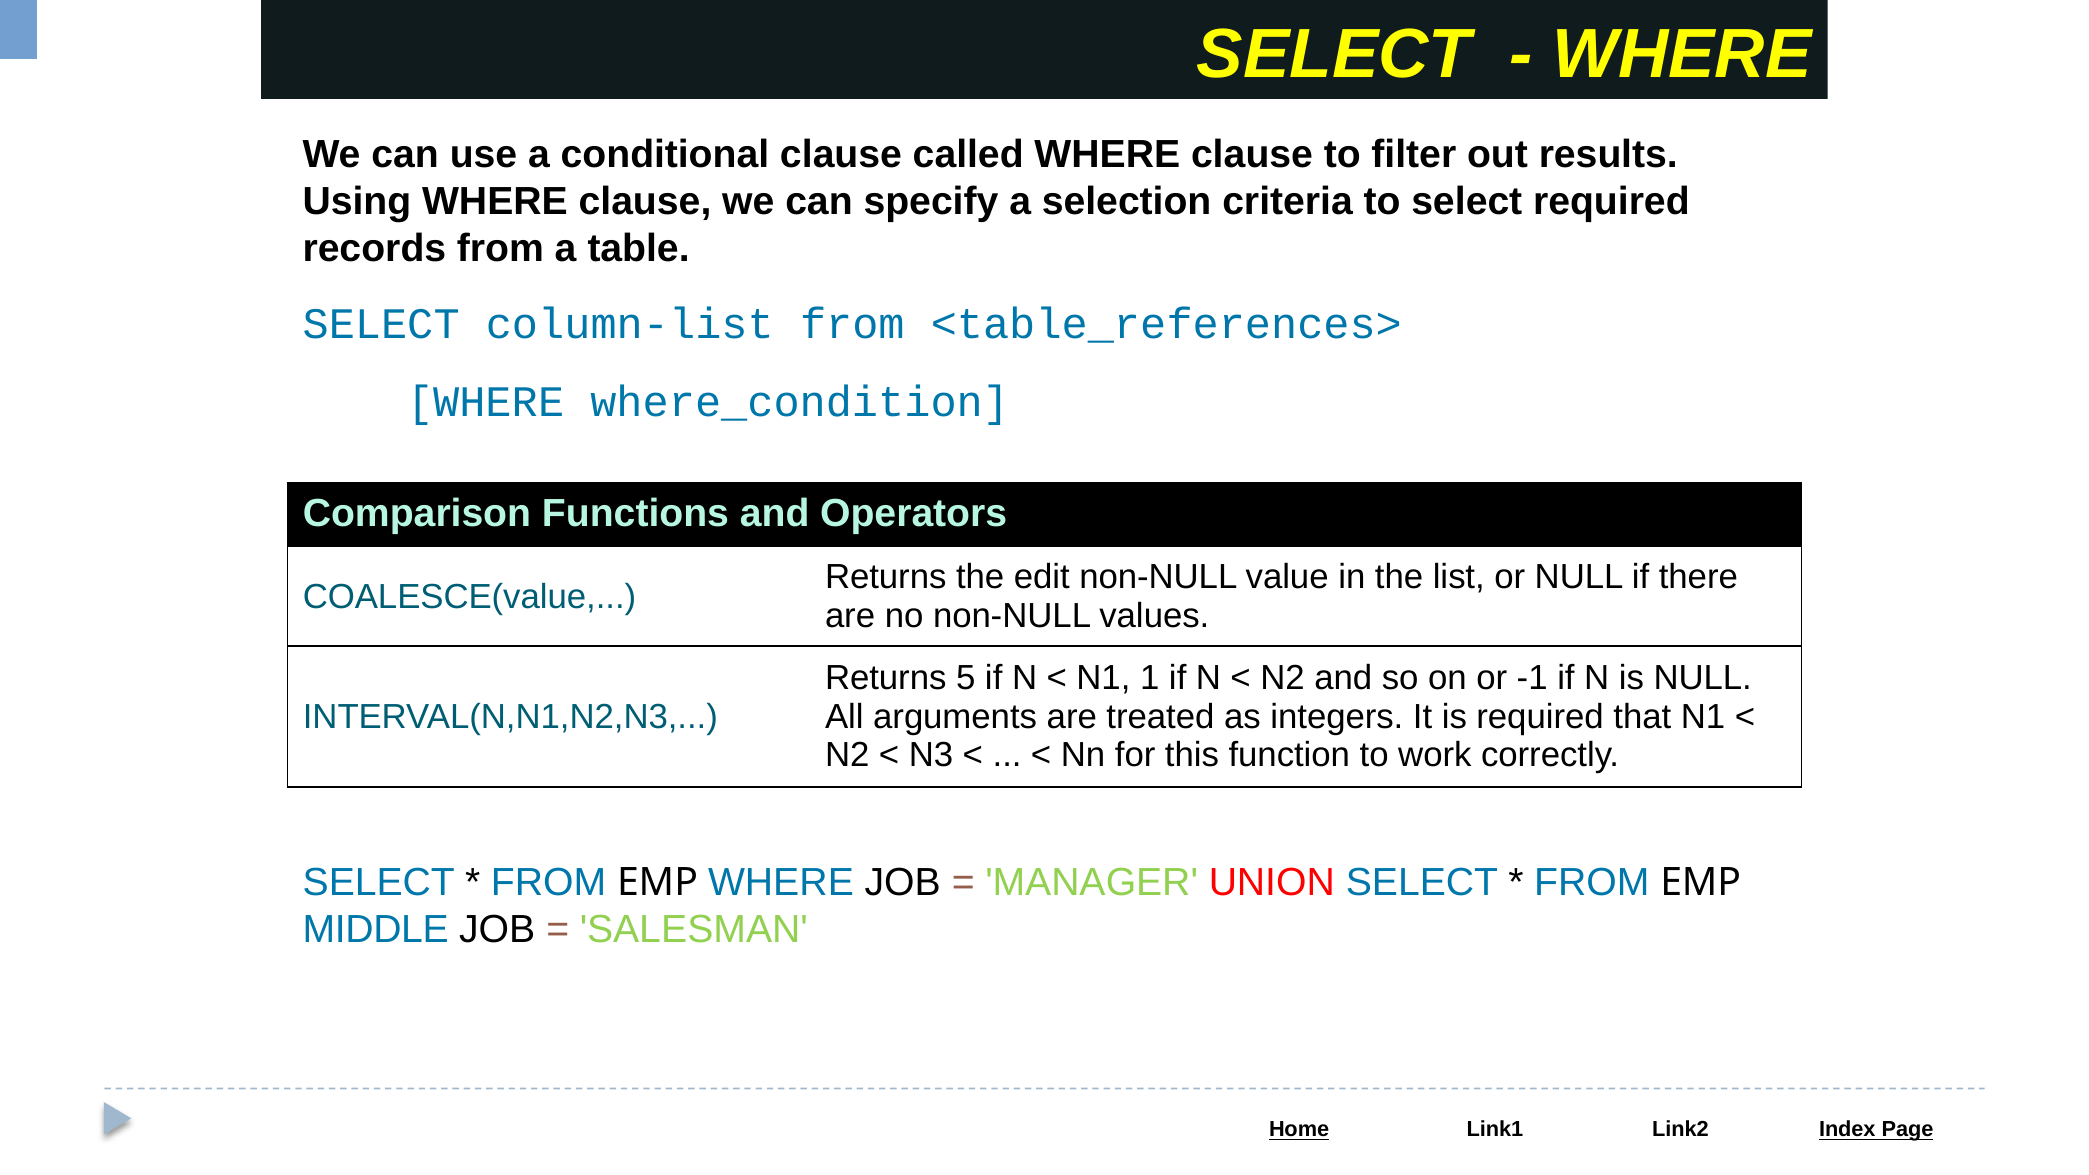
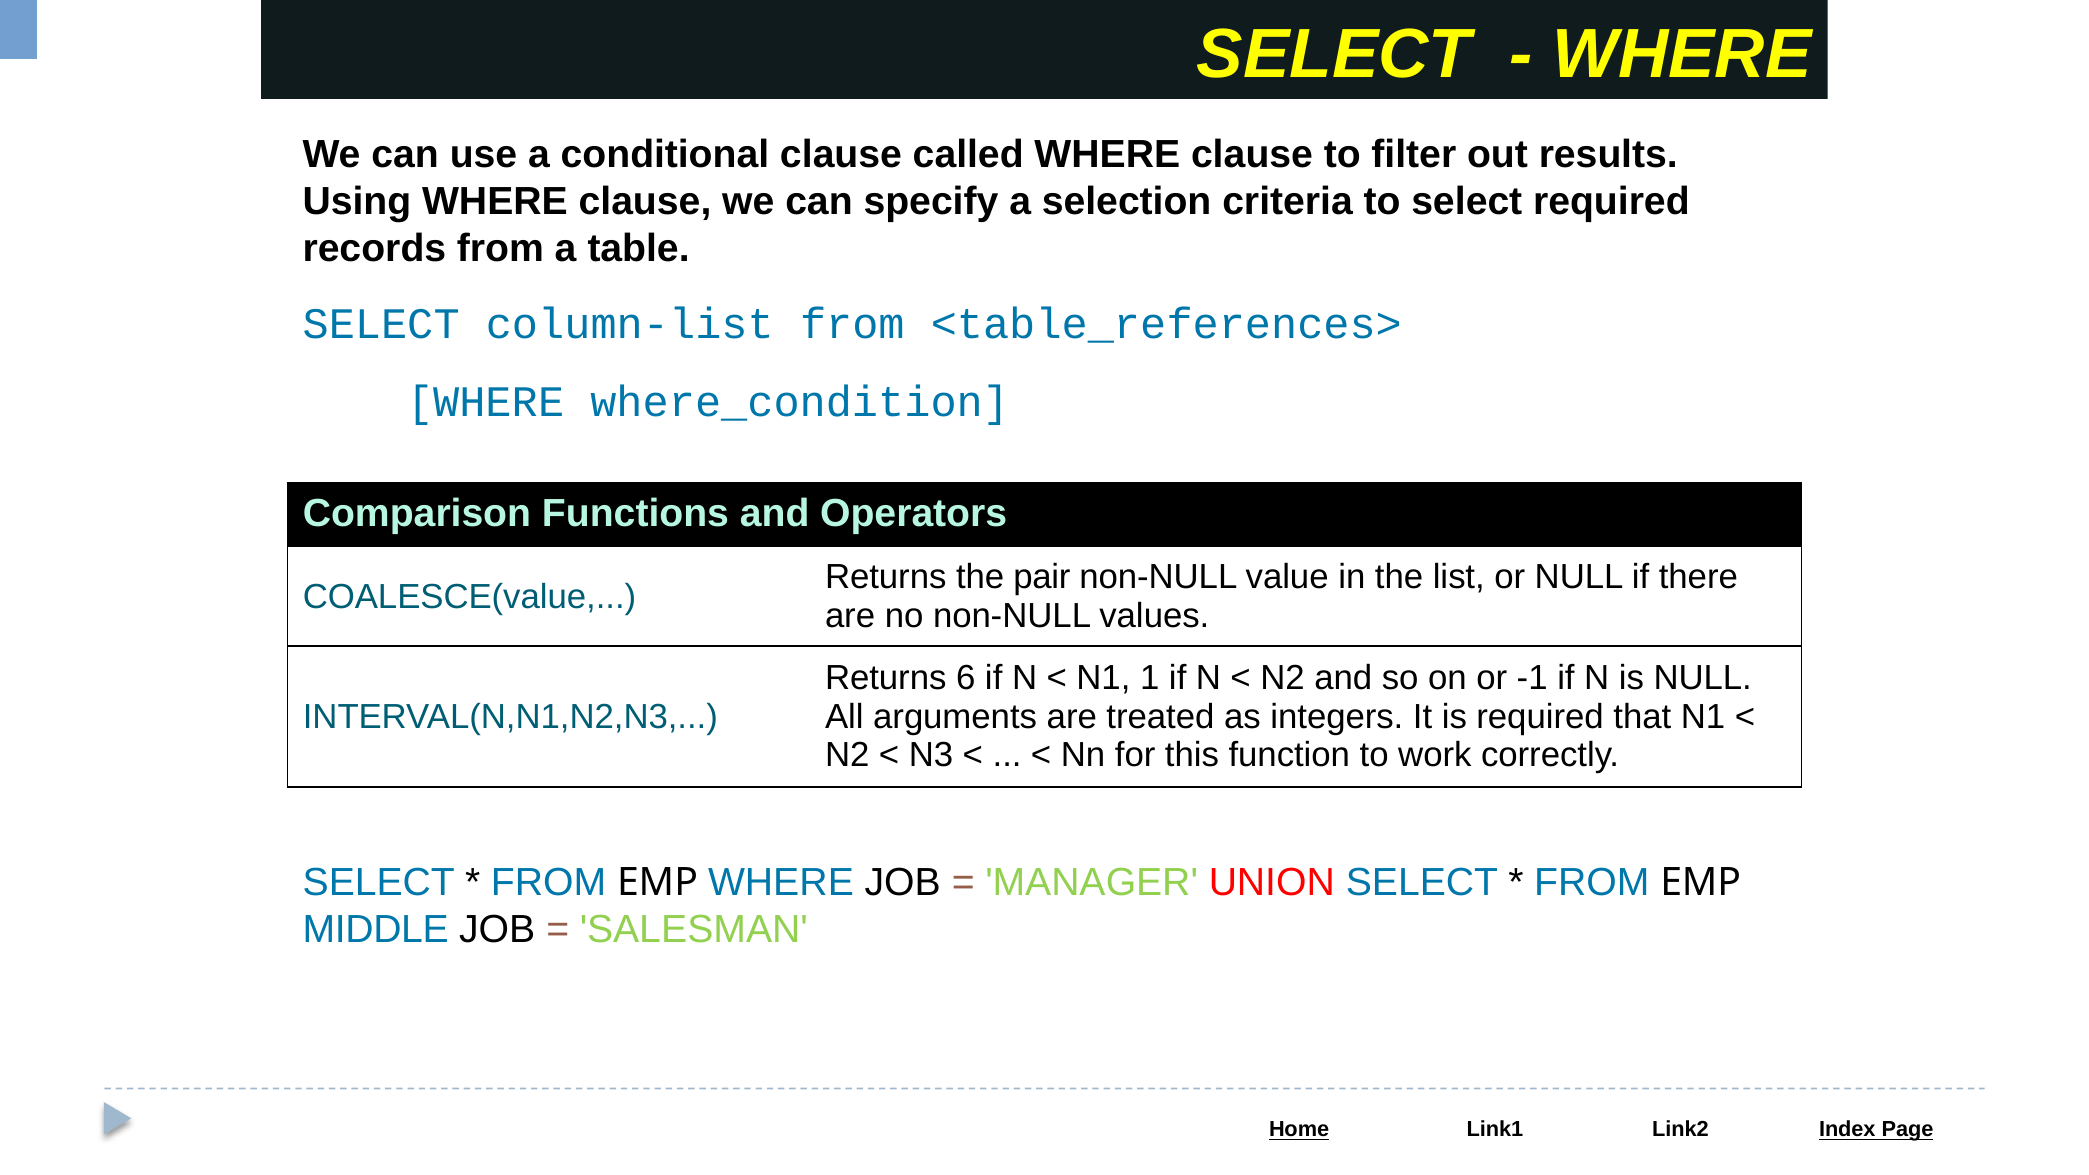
edit: edit -> pair (1042, 577)
5: 5 -> 6 (966, 678)
